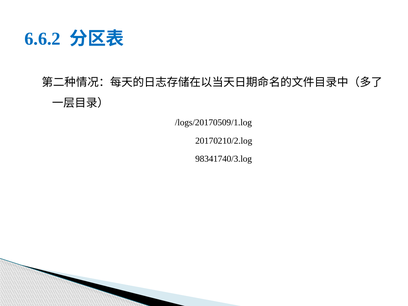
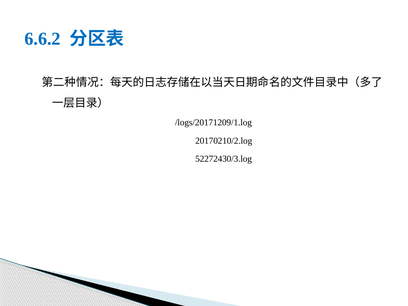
/logs/20170509/1.log: /logs/20170509/1.log -> /logs/20171209/1.log (213, 122)
98341740/3.log: 98341740/3.log -> 52272430/3.log (224, 159)
